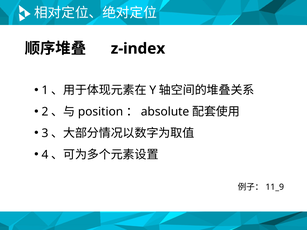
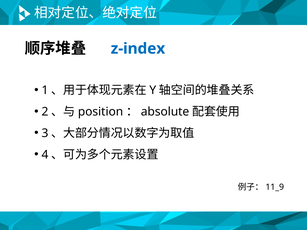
z-index colour: black -> blue (138, 49)
